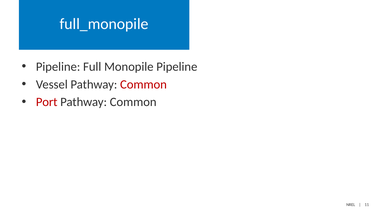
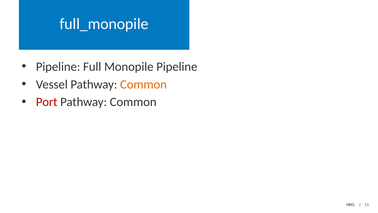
Common colour: red -> orange (143, 84)
